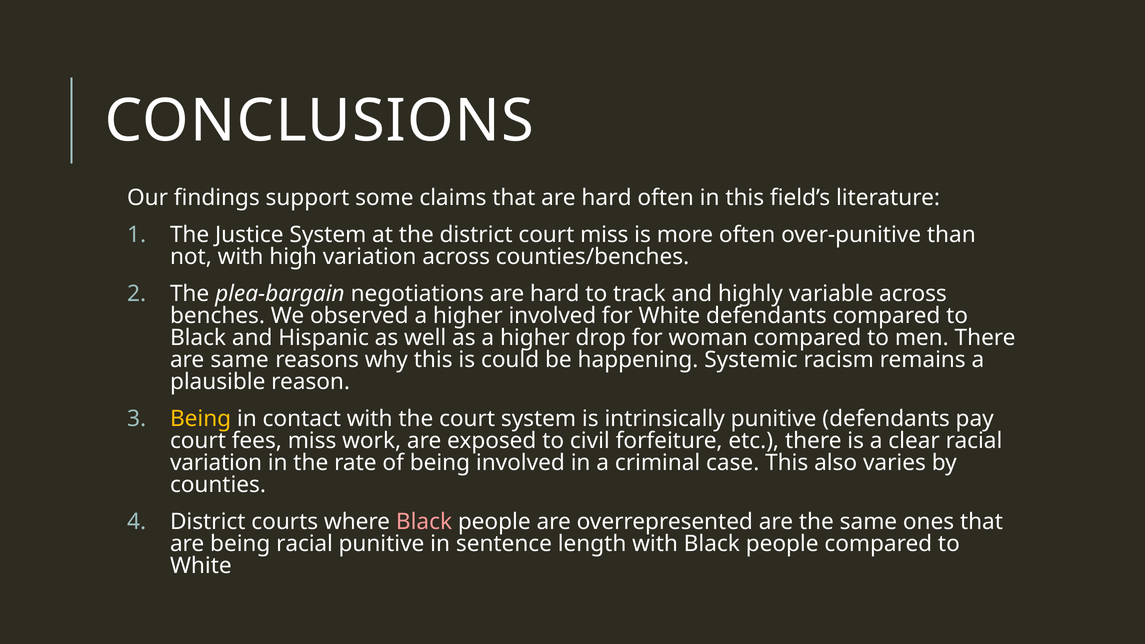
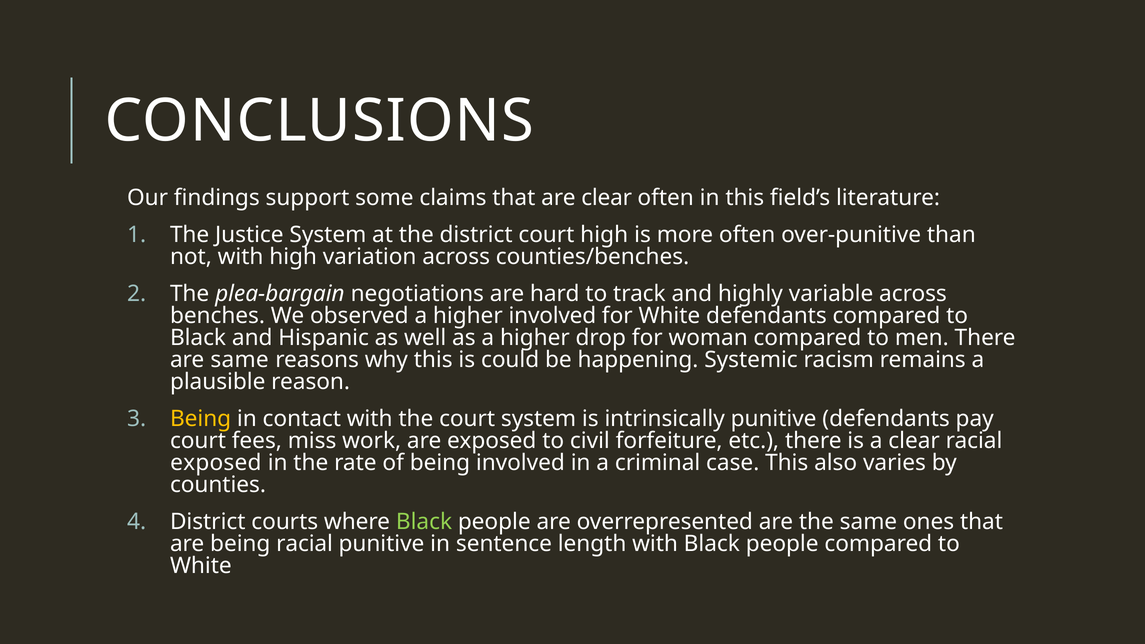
that are hard: hard -> clear (607, 198)
court miss: miss -> high (604, 235)
variation: variation -> exposed (216, 463)
Black colour: pink -> light green (424, 522)
